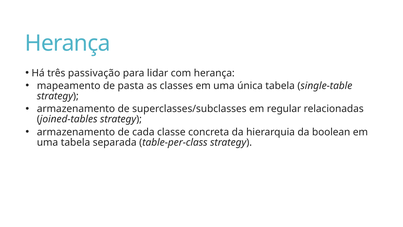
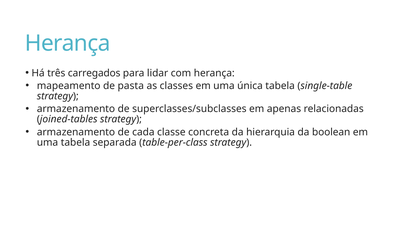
passivação: passivação -> carregados (94, 73)
regular: regular -> apenas (284, 109)
